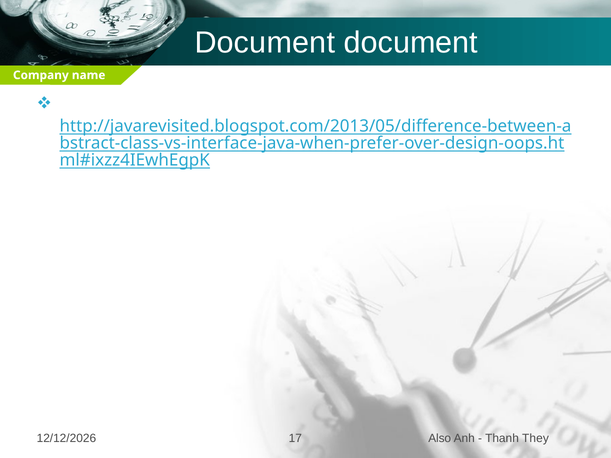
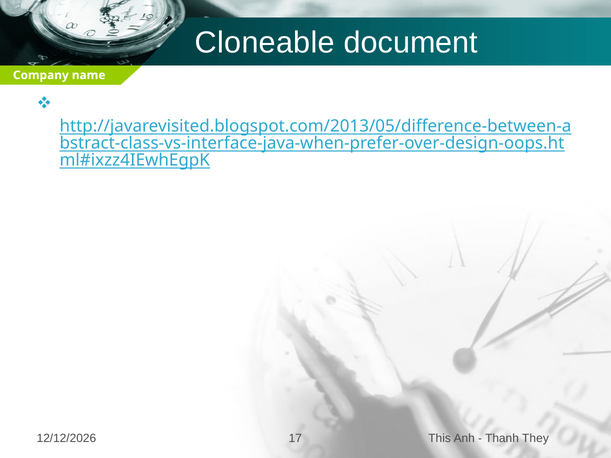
Document: Document -> Cloneable (265, 43)
Also: Also -> This (440, 439)
